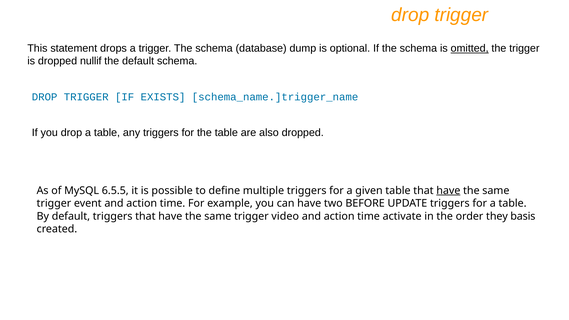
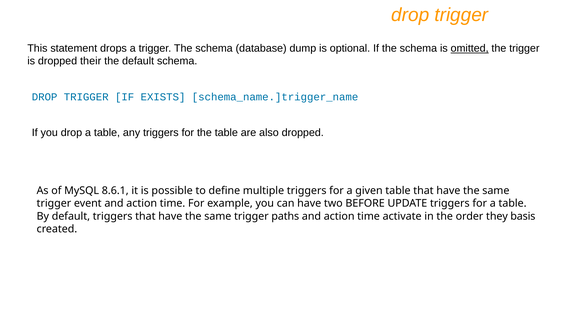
nullif: nullif -> their (91, 61)
6.5.5: 6.5.5 -> 8.6.1 (115, 191)
have underline: present -> none (448, 191)
video: video -> paths (285, 216)
